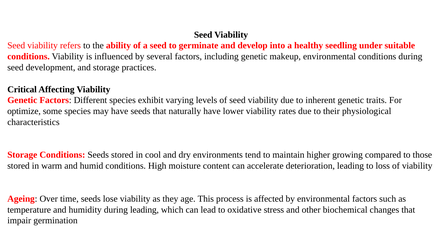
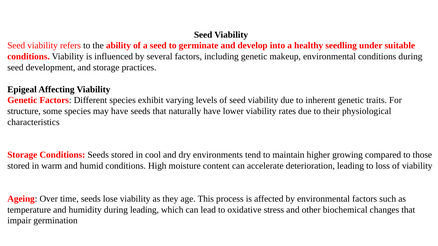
Critical: Critical -> Epigeal (22, 89)
optimize: optimize -> structure (24, 111)
